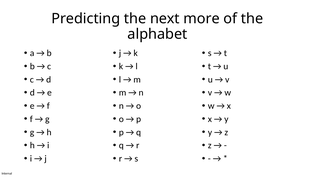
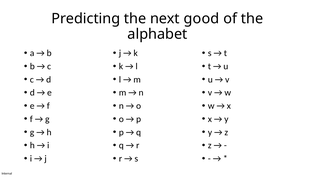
more: more -> good (201, 19)
